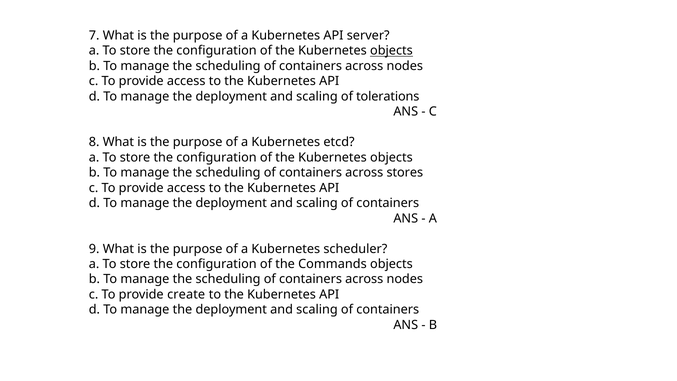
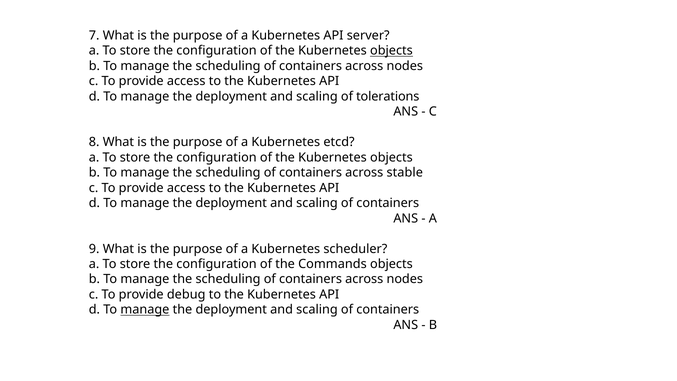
stores: stores -> stable (405, 173)
create: create -> debug (186, 294)
manage underline: none -> present (145, 310)
